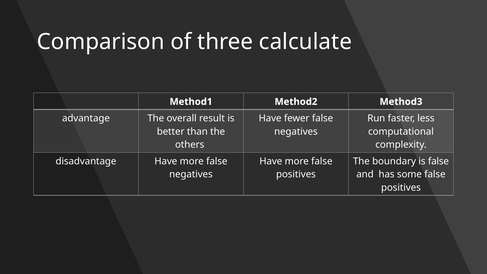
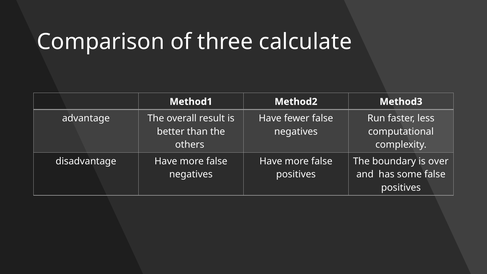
is false: false -> over (438, 161)
